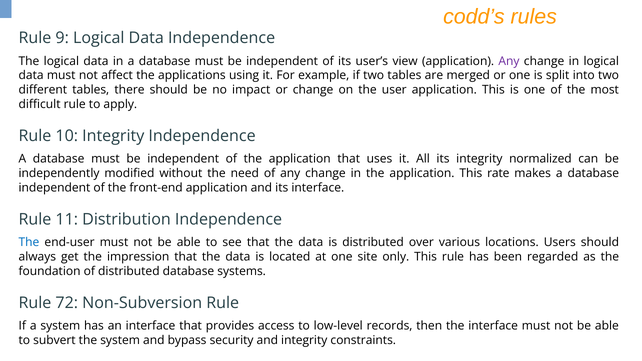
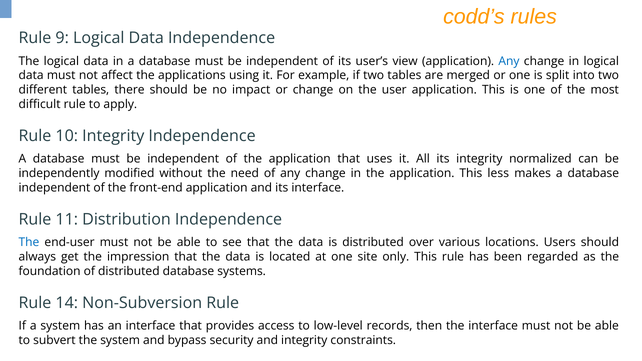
Any colour: purple -> blue (509, 61)
rate: rate -> less (498, 173)
72: 72 -> 14 (67, 303)
